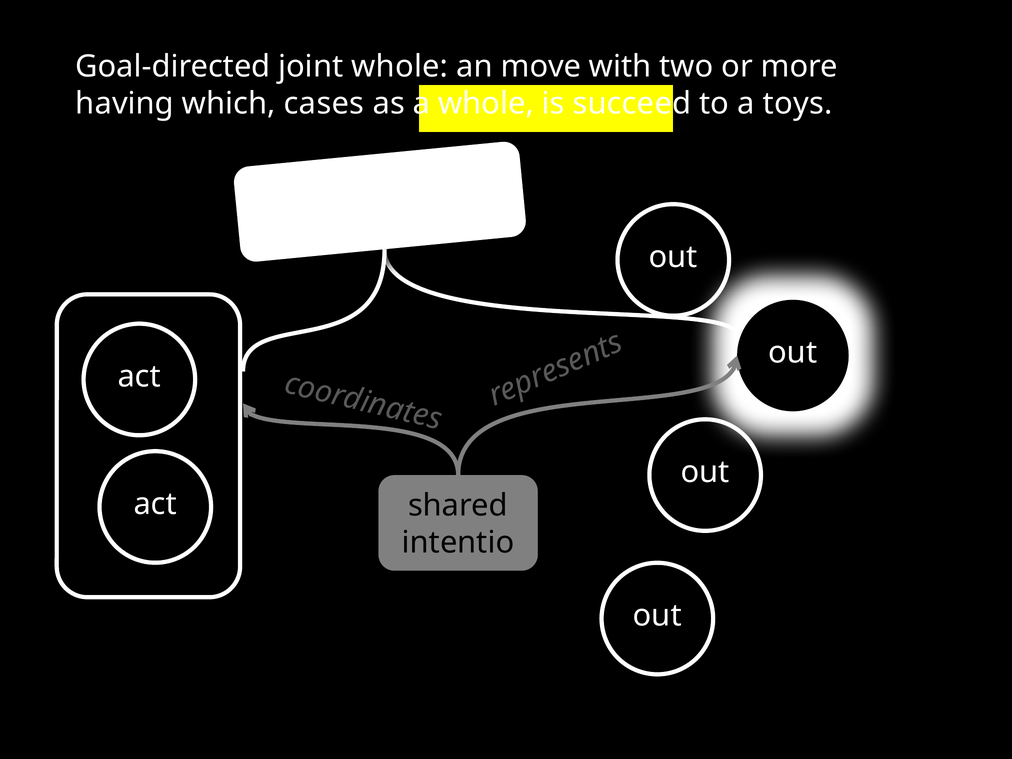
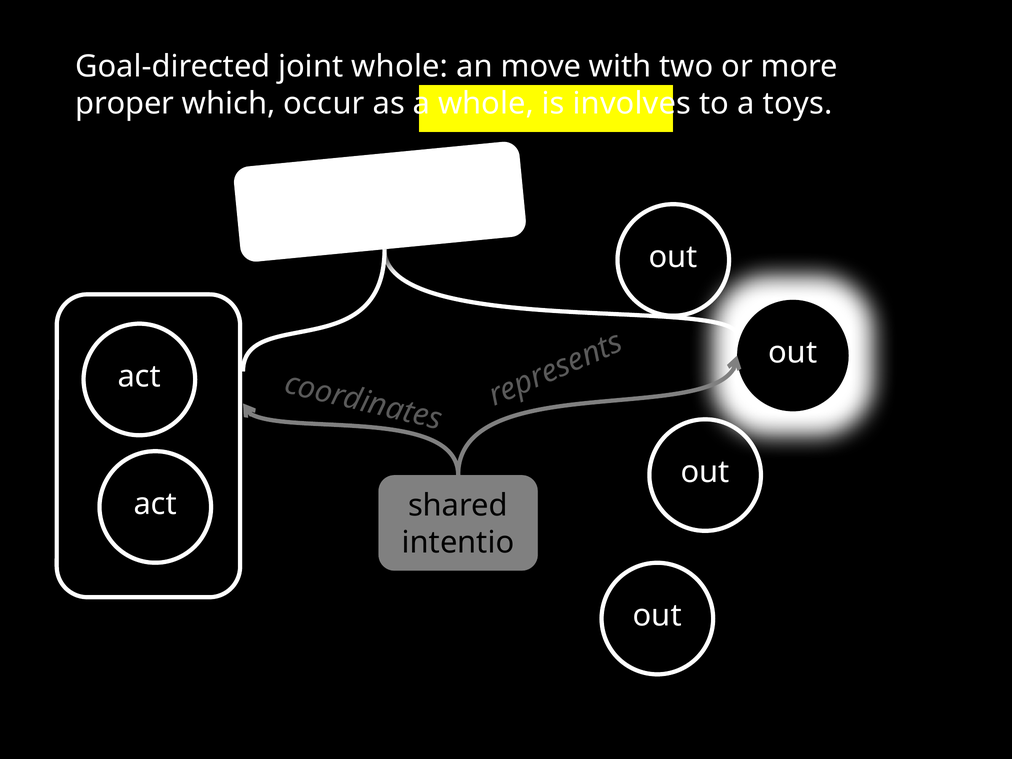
having: having -> proper (125, 104)
cases: cases -> occur (324, 104)
succeed: succeed -> involves (632, 104)
